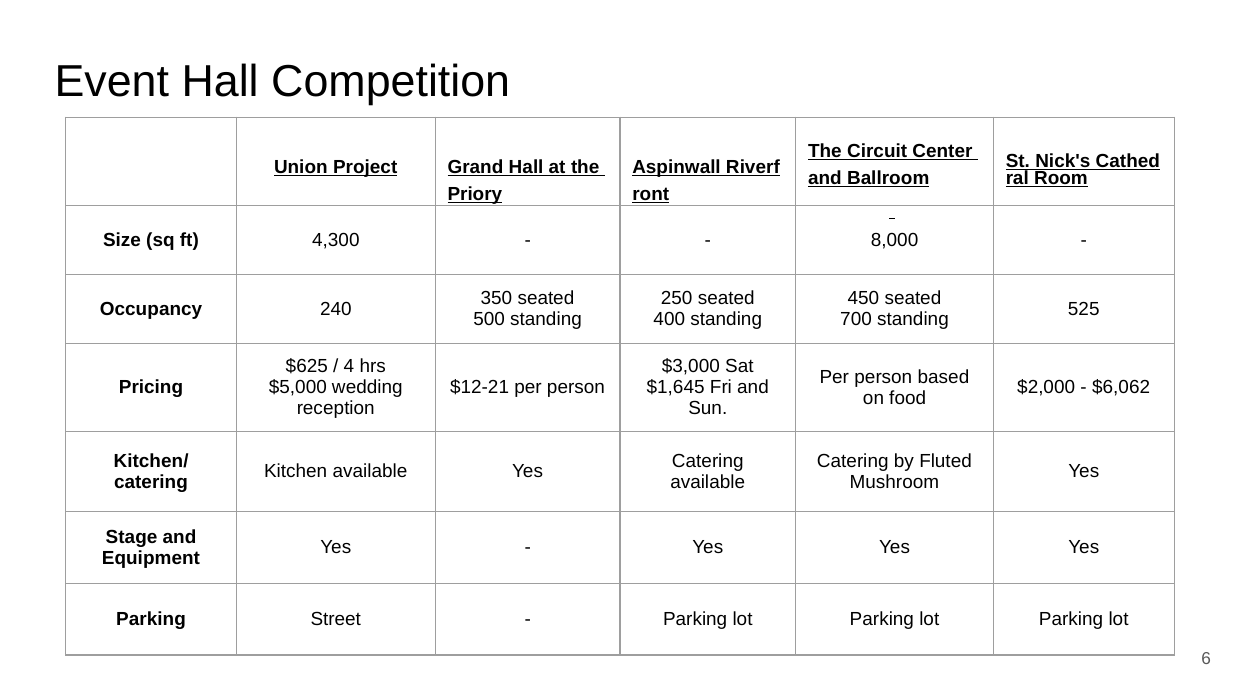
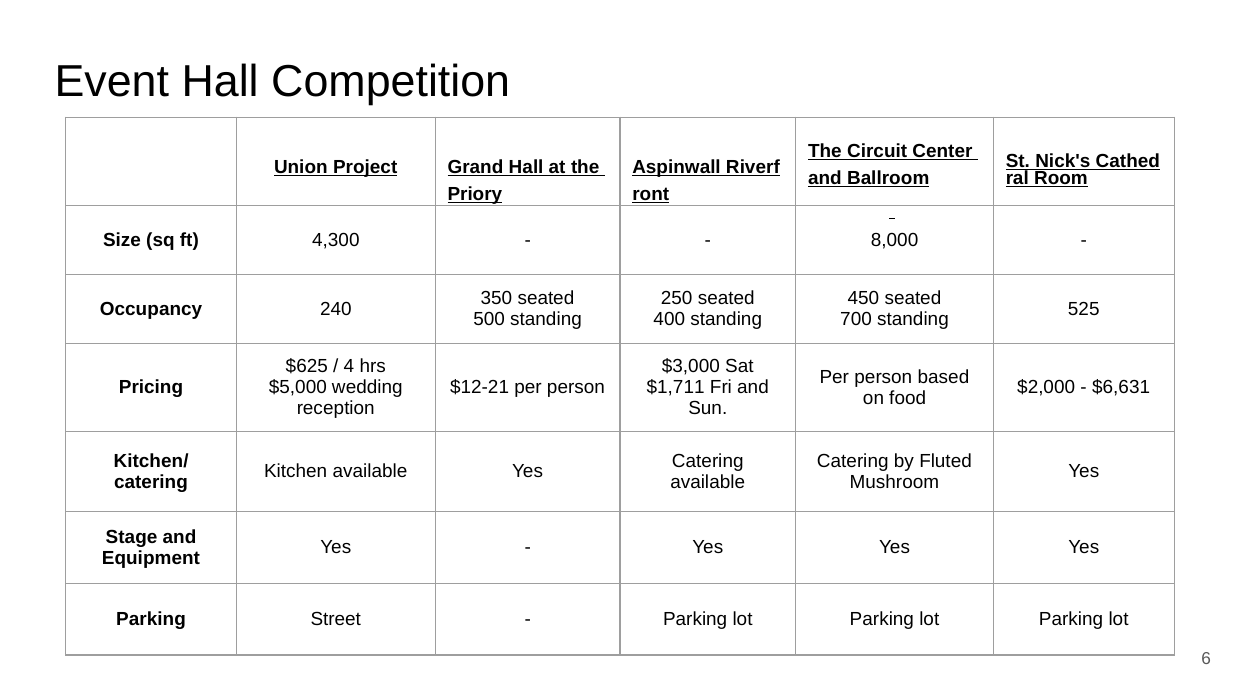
$1,645: $1,645 -> $1,711 (676, 388)
$6,062: $6,062 -> $6,631 (1121, 388)
